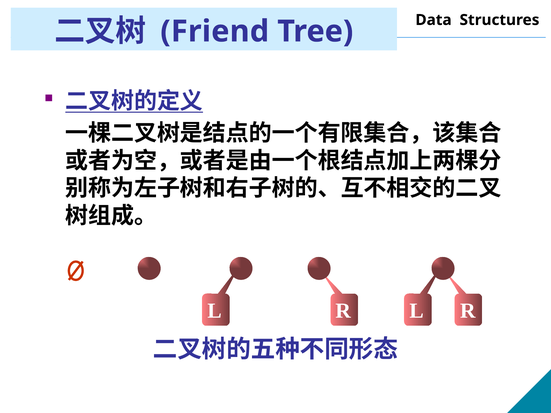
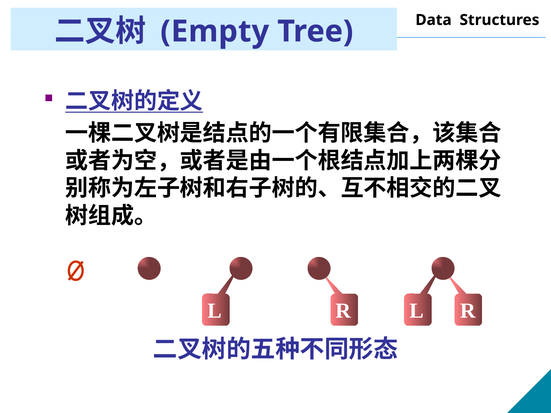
Friend: Friend -> Empty (215, 31)
